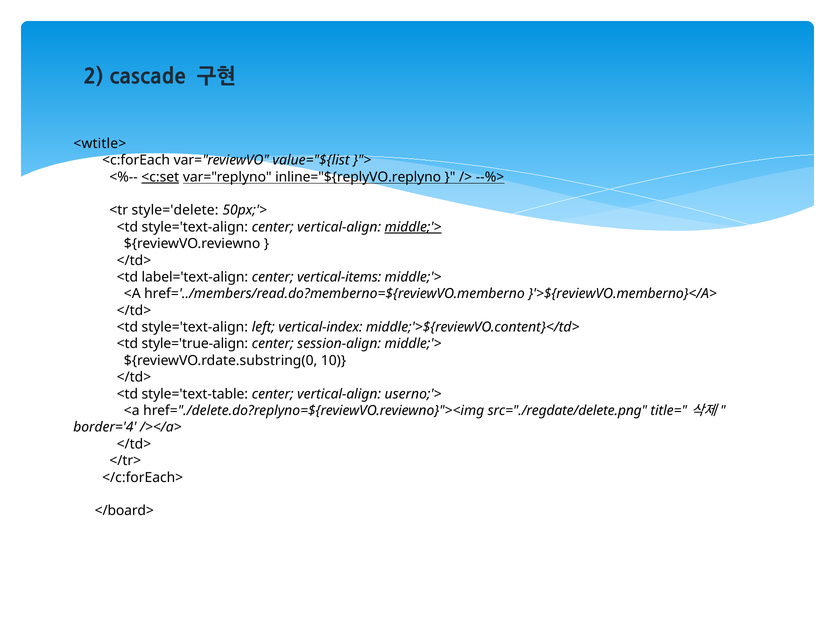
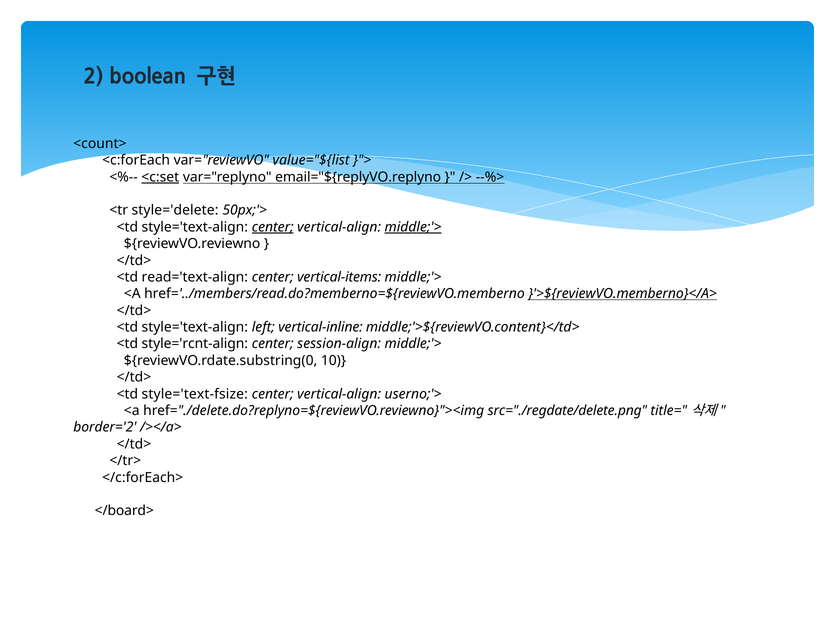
cascade: cascade -> boolean (148, 77)
<wtitle>: <wtitle> -> <count> (100, 143)
inline="${replyVO.replyno: inline="${replyVO.replyno -> email="${replyVO.replyno (358, 177)
center underline: none -> present (273, 227)
label='text-align: label='text-align -> read='text-align (195, 277)
}'>${reviewVO.memberno}</A> underline: none -> present (623, 294)
vertical-index: vertical-index -> vertical-inline (321, 327)
style='true-align: style='true-align -> style='rcnt-align (195, 344)
style='text-table: style='text-table -> style='text-fsize (195, 394)
border='4: border='4 -> border='2 (105, 427)
